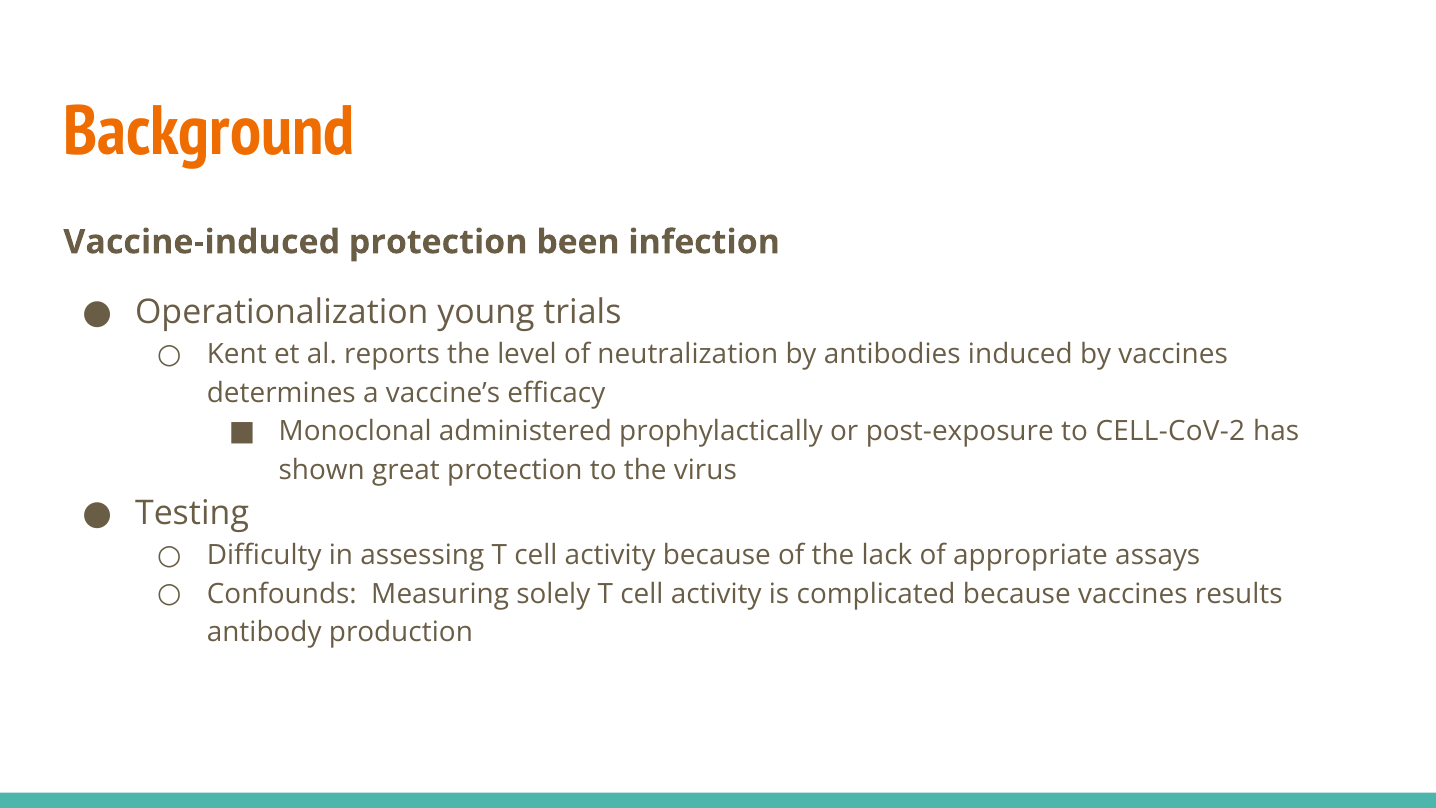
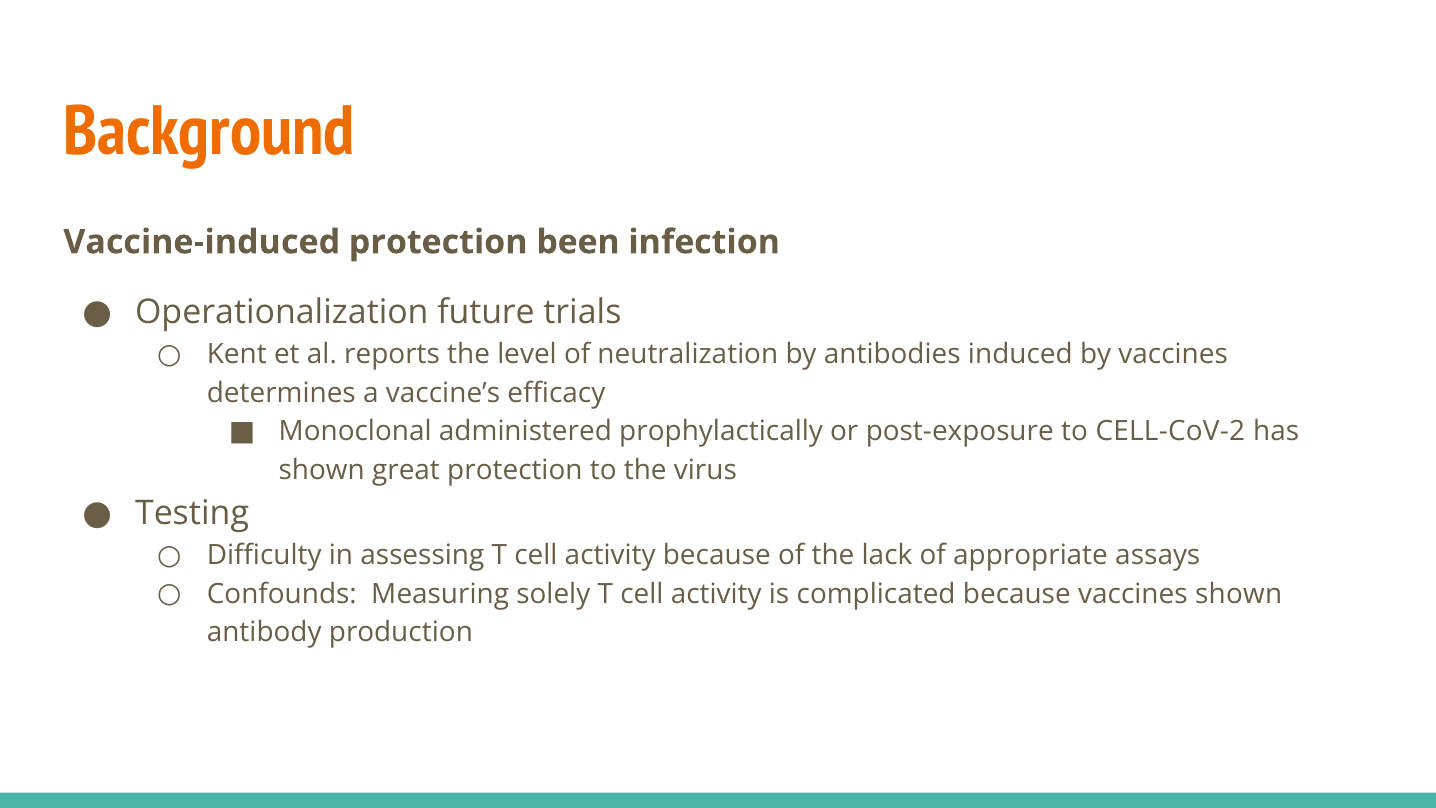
young: young -> future (486, 313)
vaccines results: results -> shown (1239, 594)
